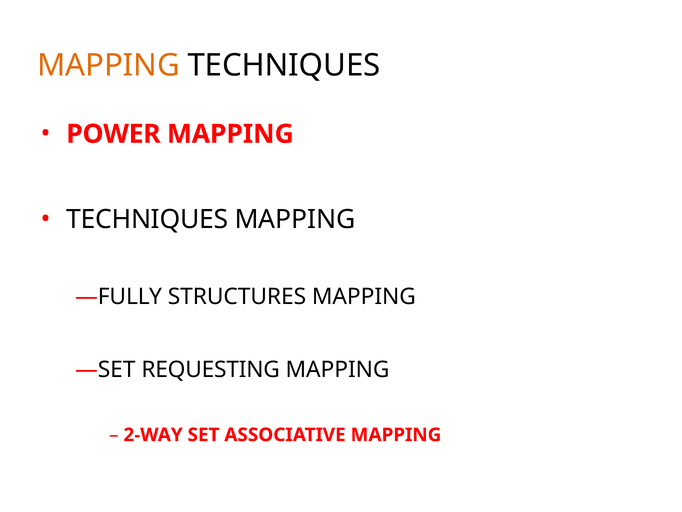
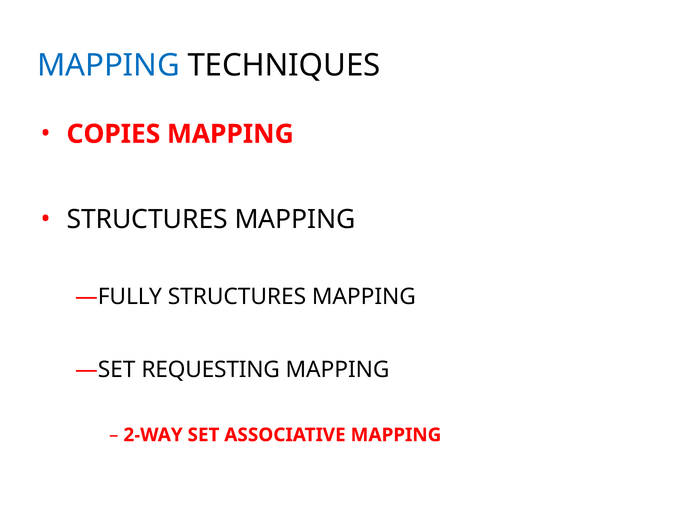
MAPPING colour: orange -> blue (108, 66)
POWER: POWER -> COPIES (113, 134)
TECHNIQUES: TECHNIQUES -> STRUCTURES (147, 219)
